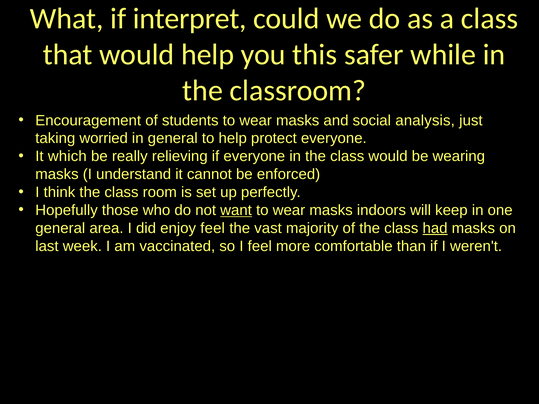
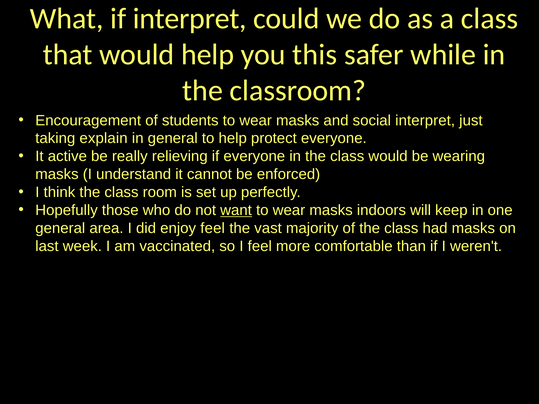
social analysis: analysis -> interpret (425, 120)
worried: worried -> explain (104, 138)
which: which -> active (67, 156)
had underline: present -> none (435, 228)
